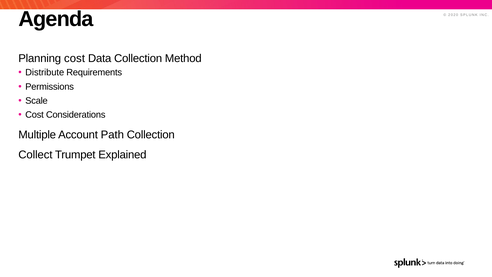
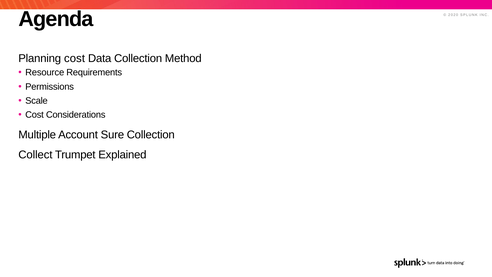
Distribute: Distribute -> Resource (45, 73)
Path: Path -> Sure (112, 135)
